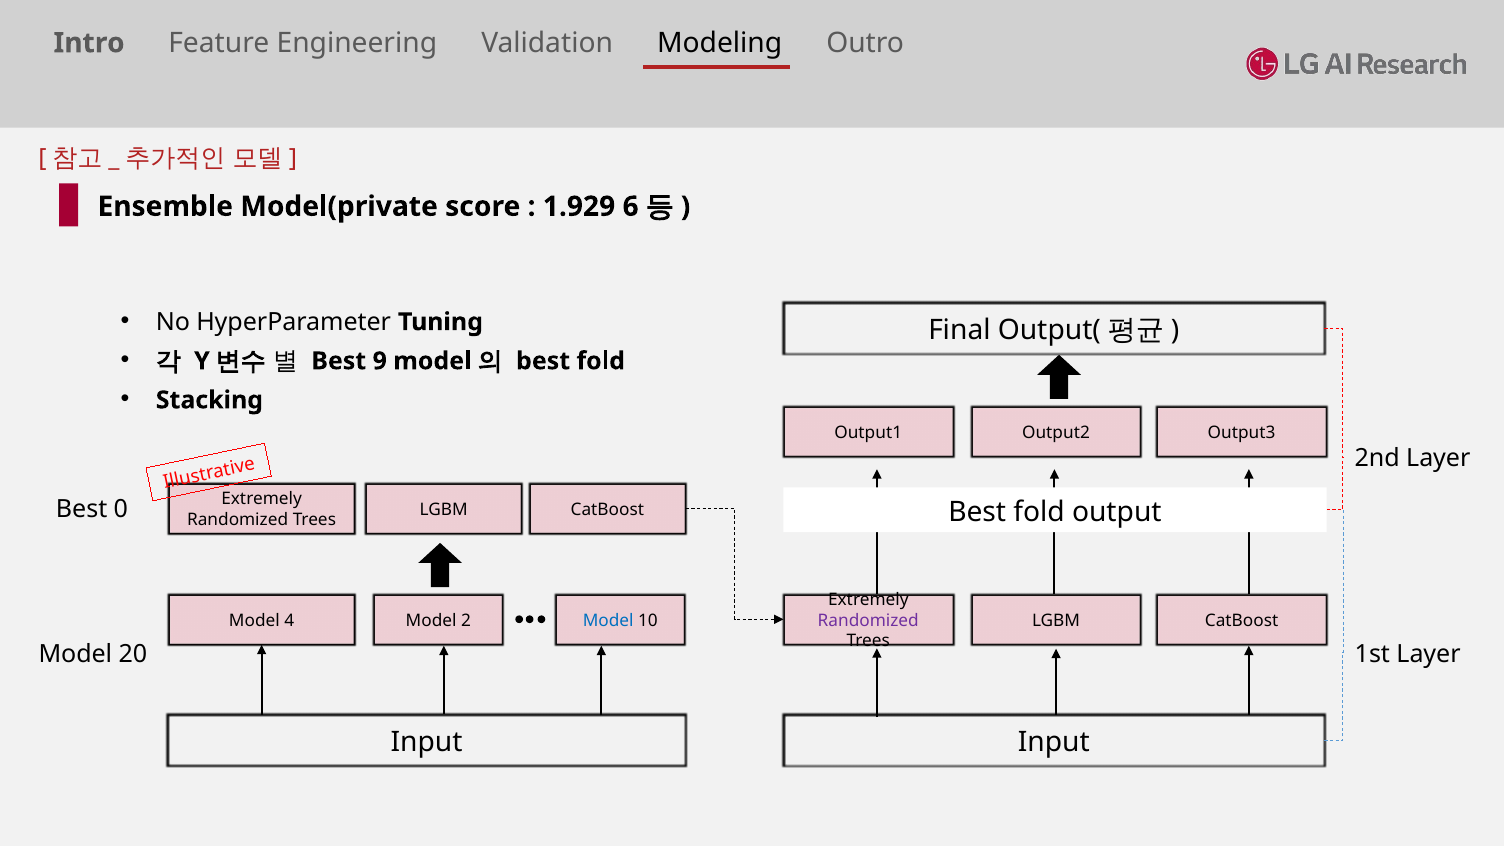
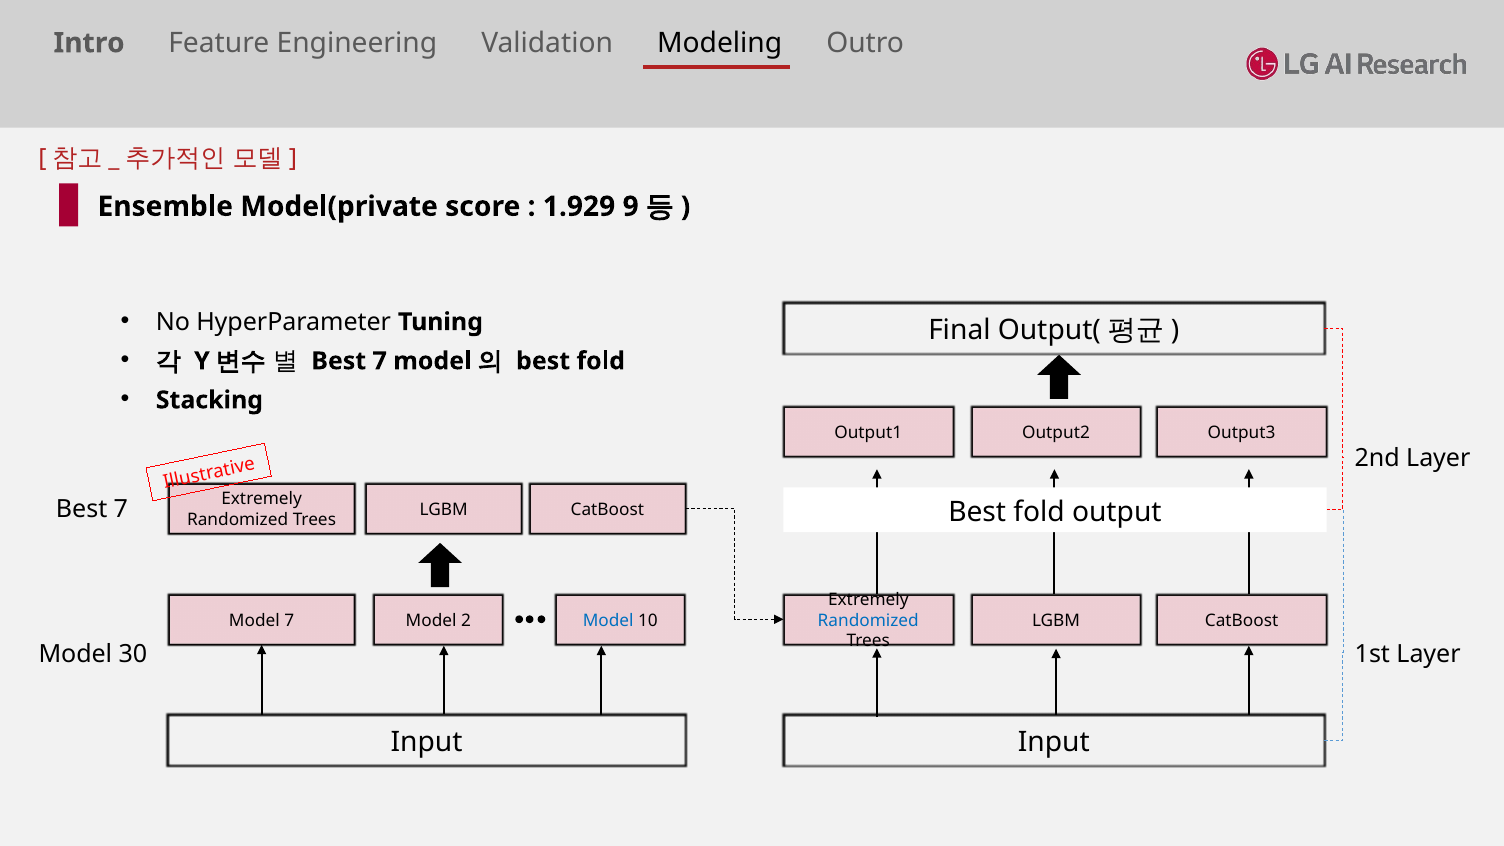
6: 6 -> 9 (631, 206)
9: 9 -> 7 (380, 361)
0: 0 -> 7 (121, 510)
Randomized colour: purple -> blue (868, 620)
Model 4: 4 -> 7 (289, 621)
20: 20 -> 30 (133, 654)
